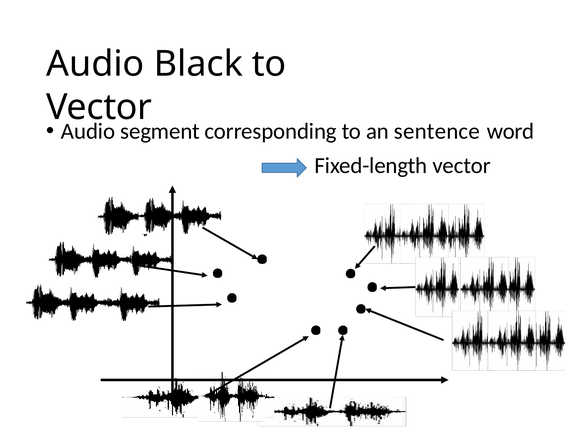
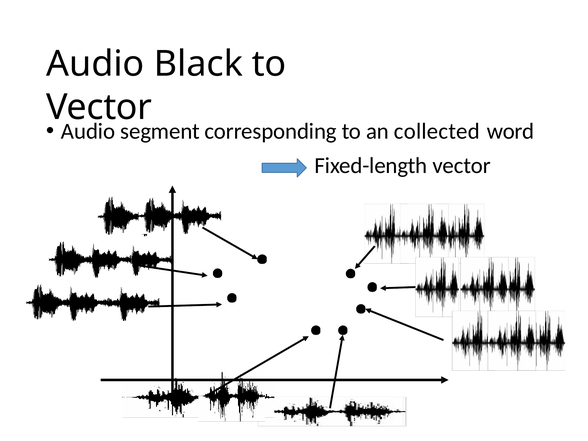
sentence: sentence -> collected (437, 131)
